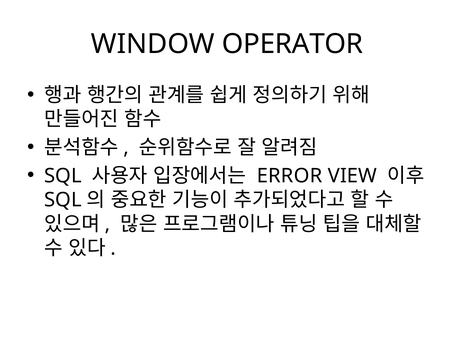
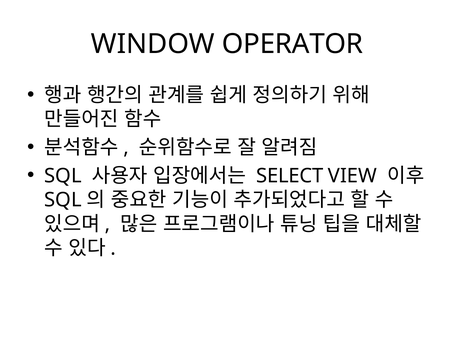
ERROR: ERROR -> SELECT (290, 176)
